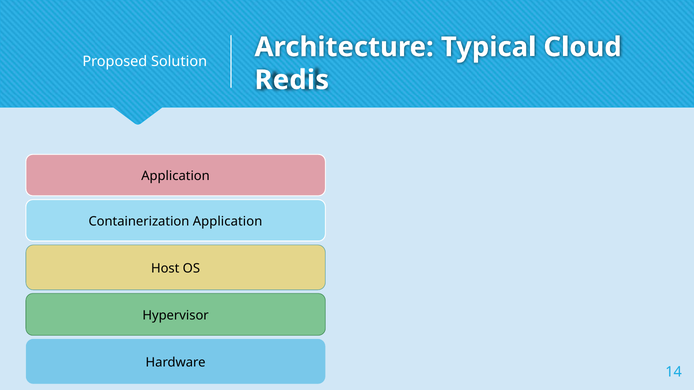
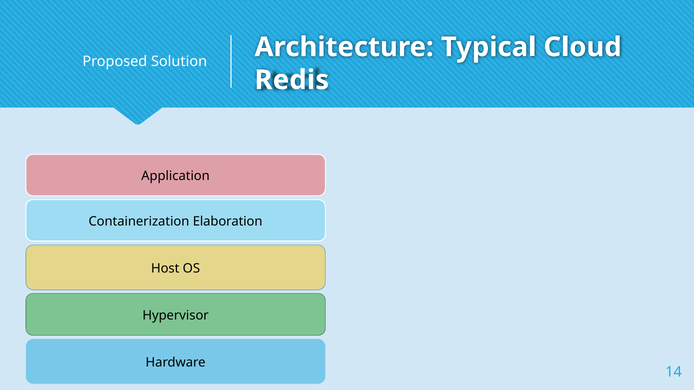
Containerization Application: Application -> Elaboration (228, 221)
